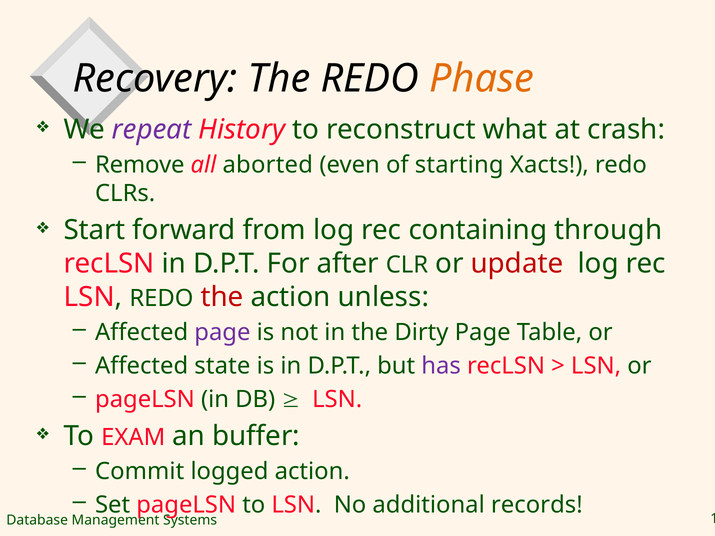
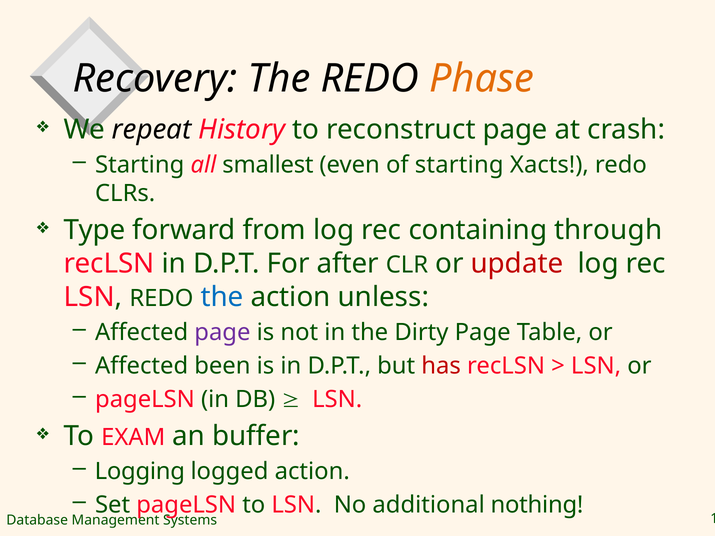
repeat colour: purple -> black (152, 129)
reconstruct what: what -> page (515, 129)
Remove: Remove -> Starting (140, 165)
aborted: aborted -> smallest (268, 165)
Start: Start -> Type (95, 230)
the colour: red -> blue (222, 297)
state: state -> been (222, 366)
has colour: purple -> red (441, 366)
Commit: Commit -> Logging (140, 472)
records: records -> nothing (537, 505)
